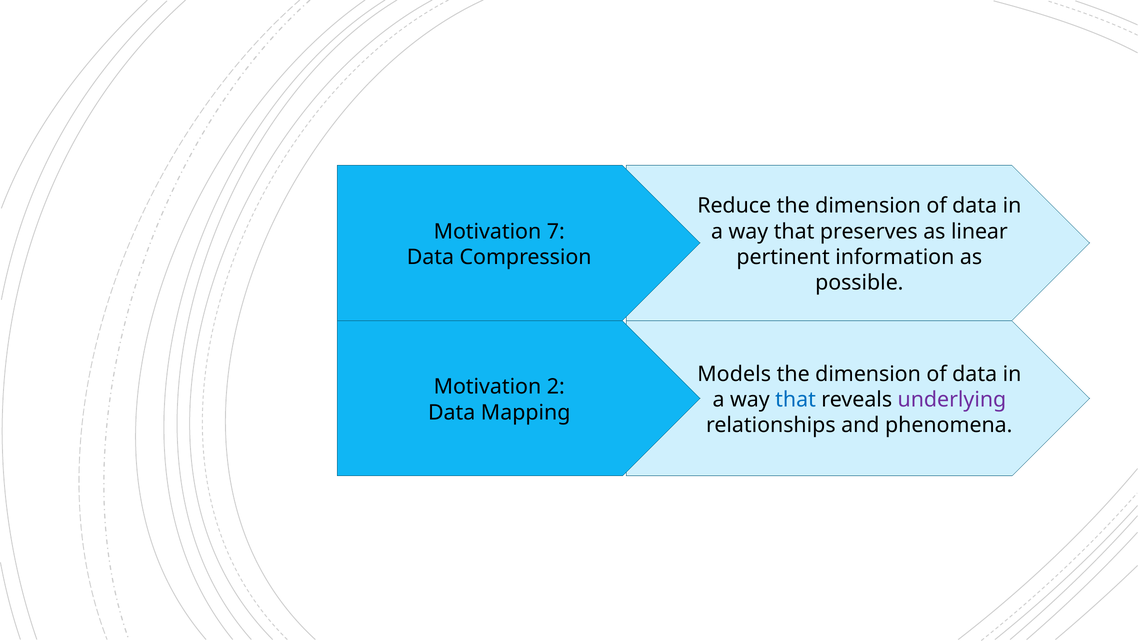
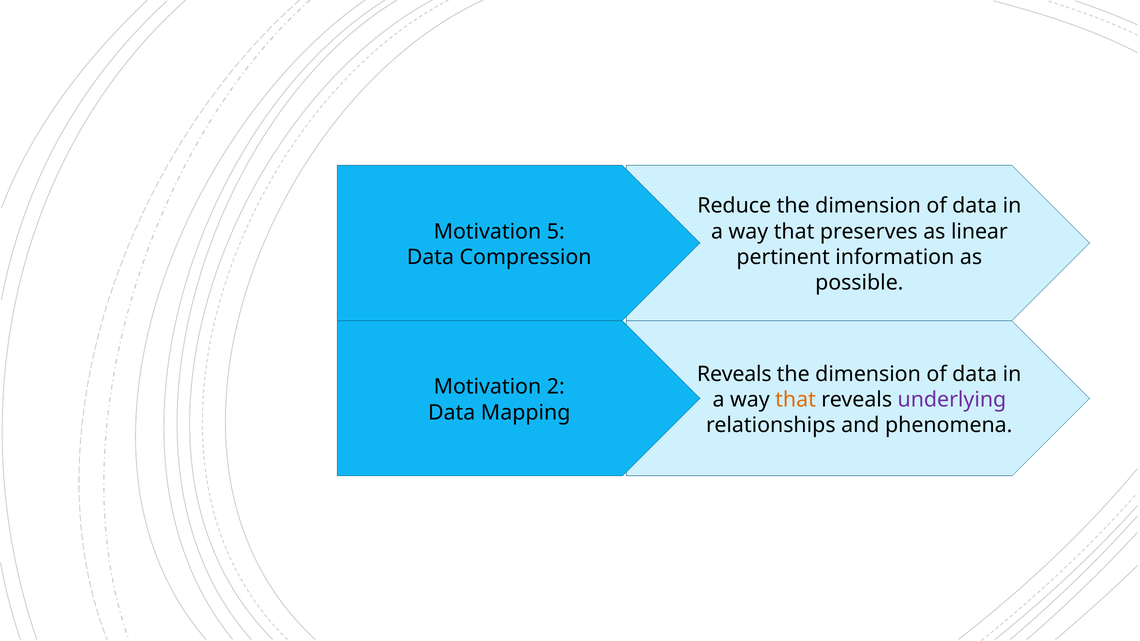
7: 7 -> 5 (556, 232)
Models: Models -> Reveals (734, 374)
that colour: blue -> orange (796, 400)
